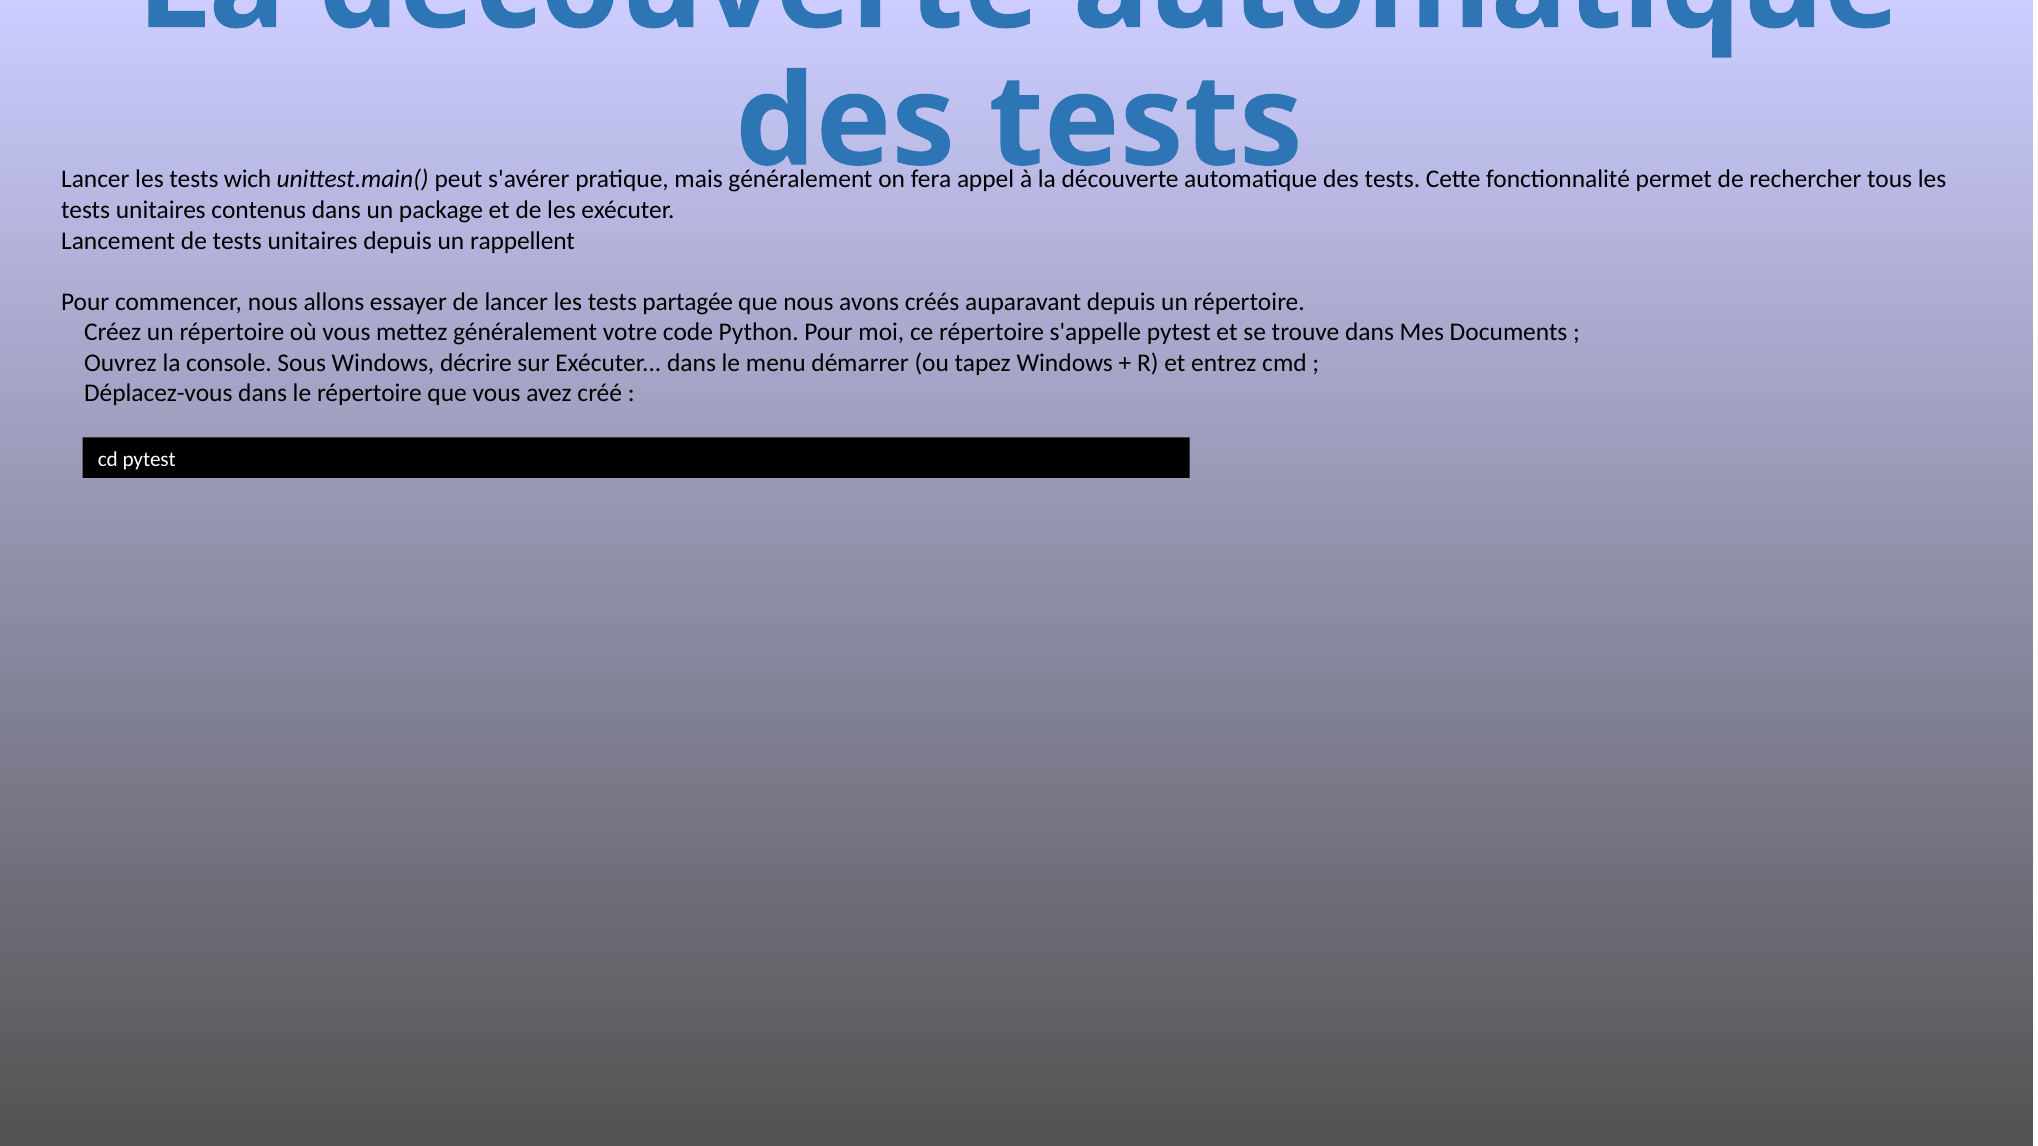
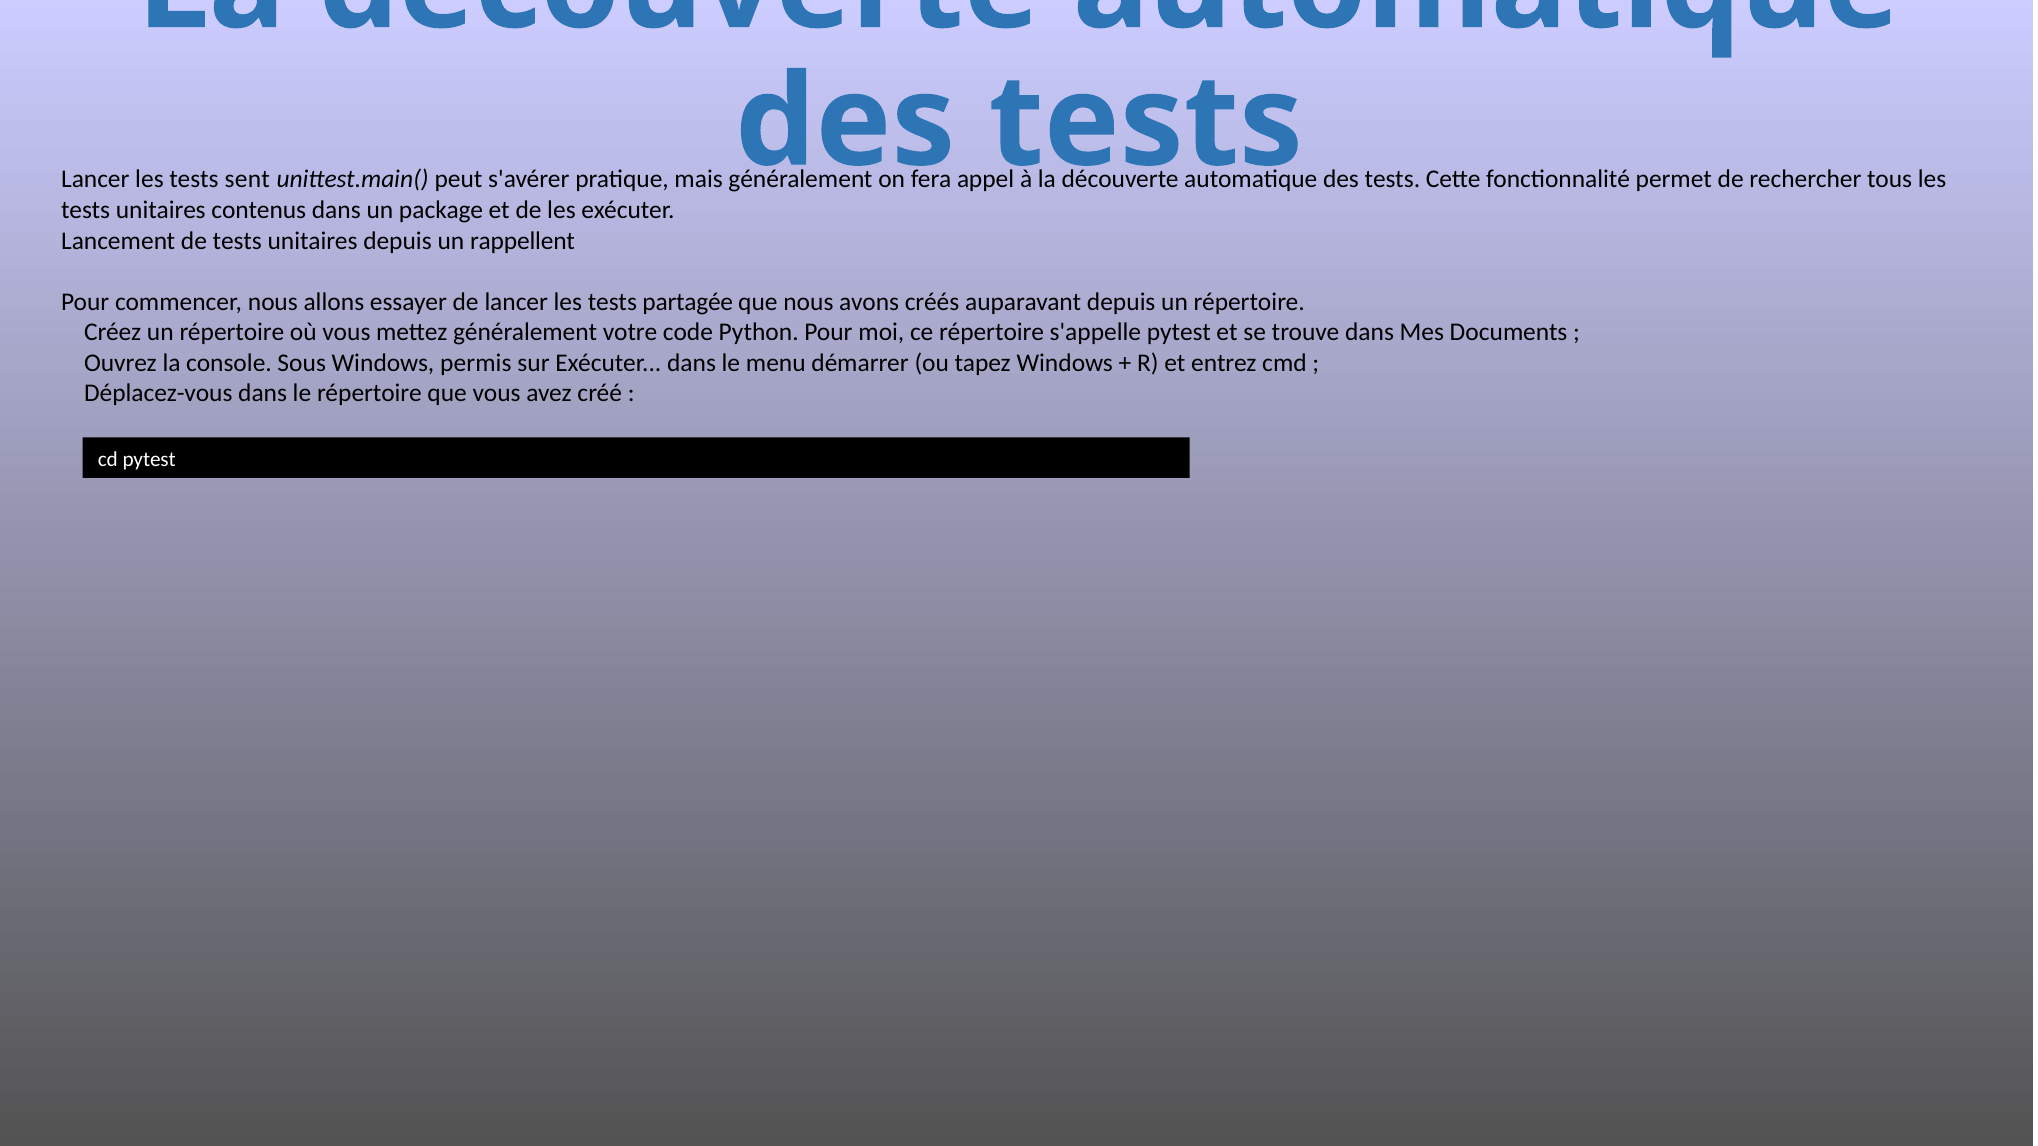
wich: wich -> sent (247, 180)
décrire: décrire -> permis (476, 363)
